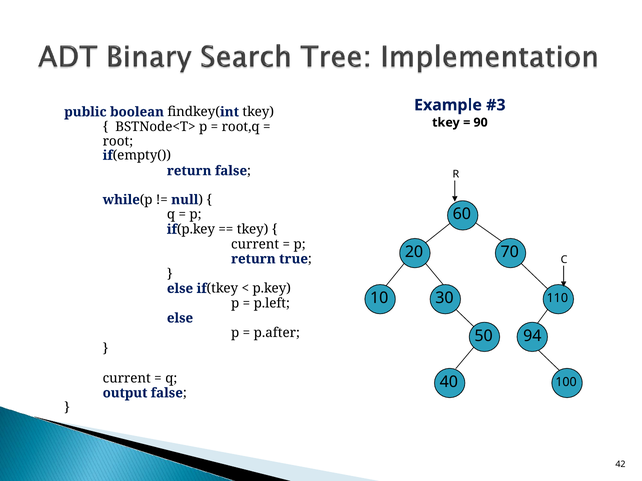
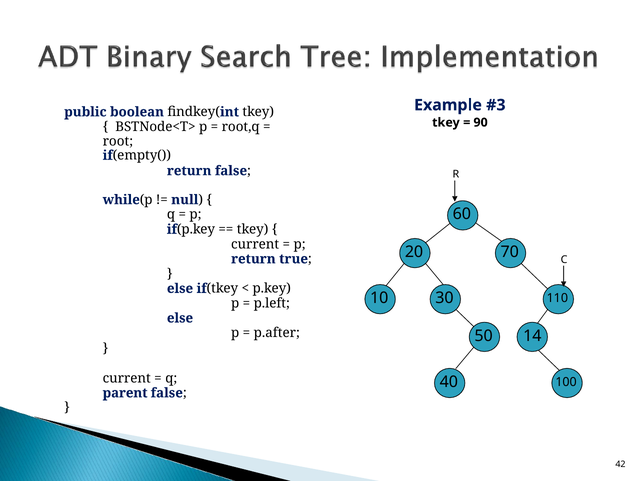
94: 94 -> 14 (532, 336)
output: output -> parent (125, 393)
